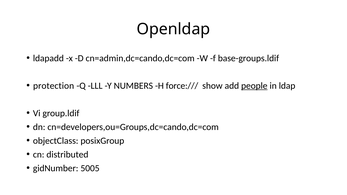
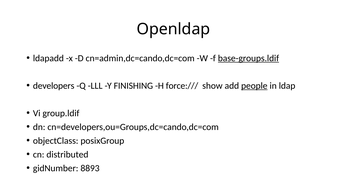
base-groups.ldif underline: none -> present (248, 58)
protection: protection -> developers (54, 86)
NUMBERS: NUMBERS -> FINISHING (133, 86)
5005: 5005 -> 8893 (90, 168)
